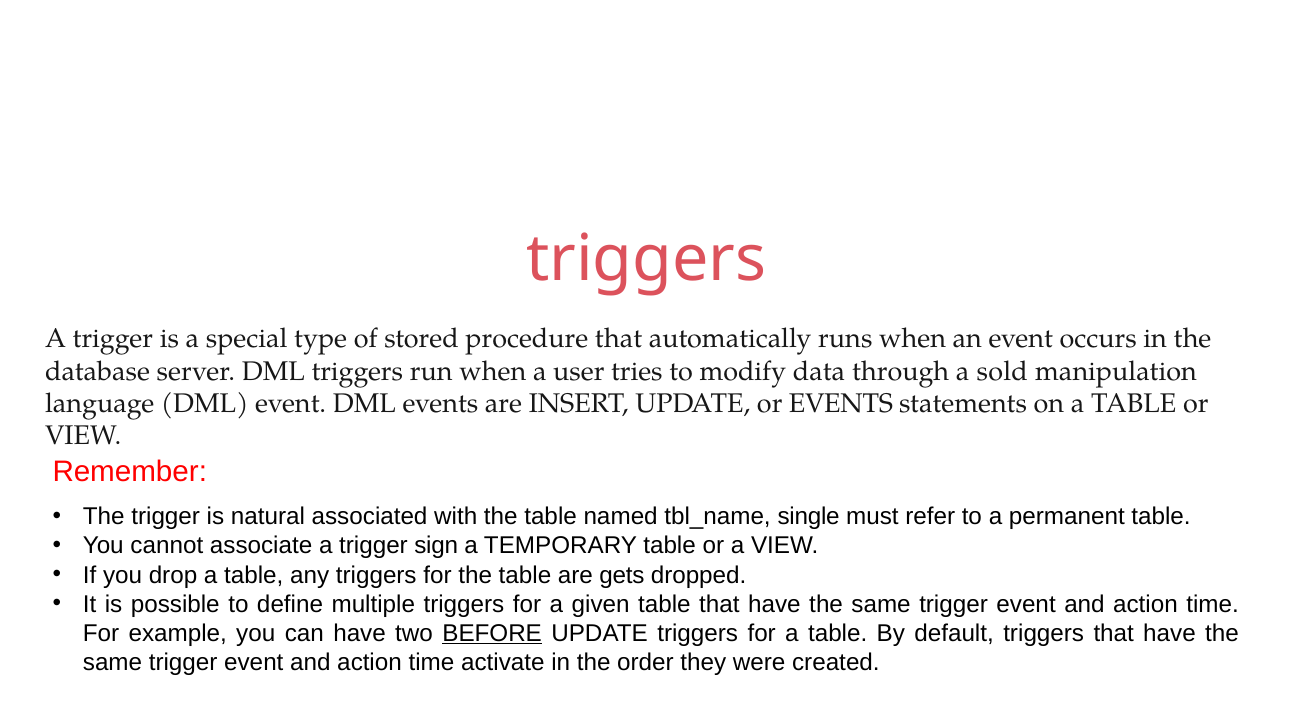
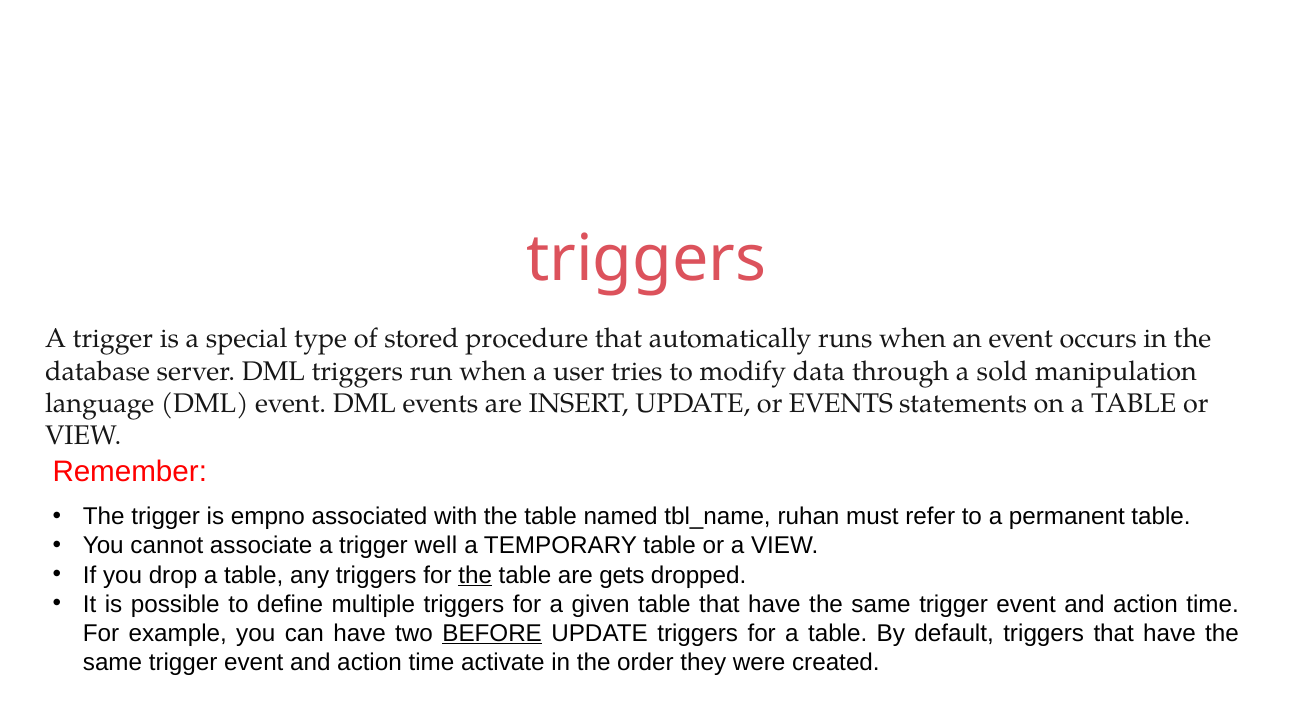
natural: natural -> empno (268, 517)
single: single -> ruhan (808, 517)
sign: sign -> well (436, 546)
the underline: none -> present (475, 575)
